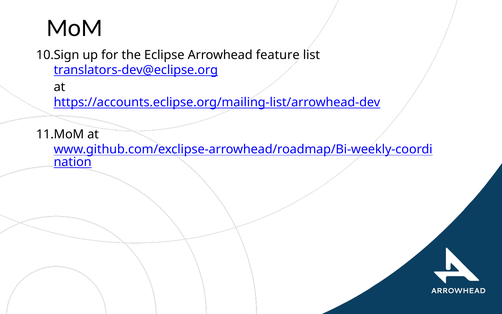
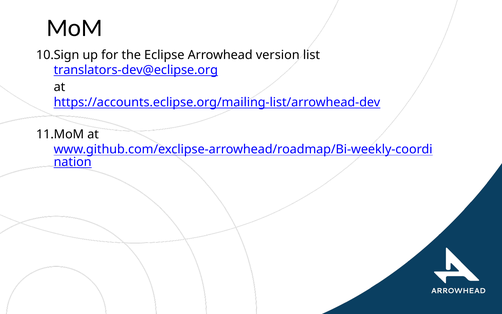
feature: feature -> version (278, 55)
